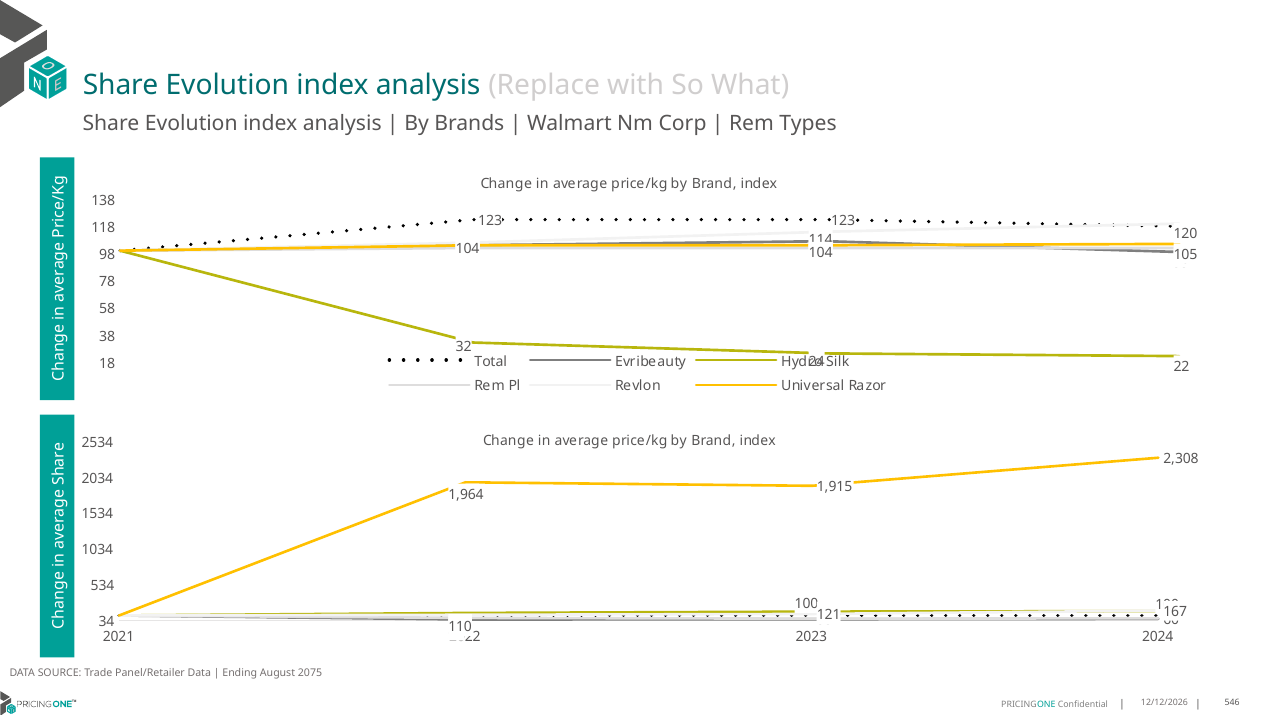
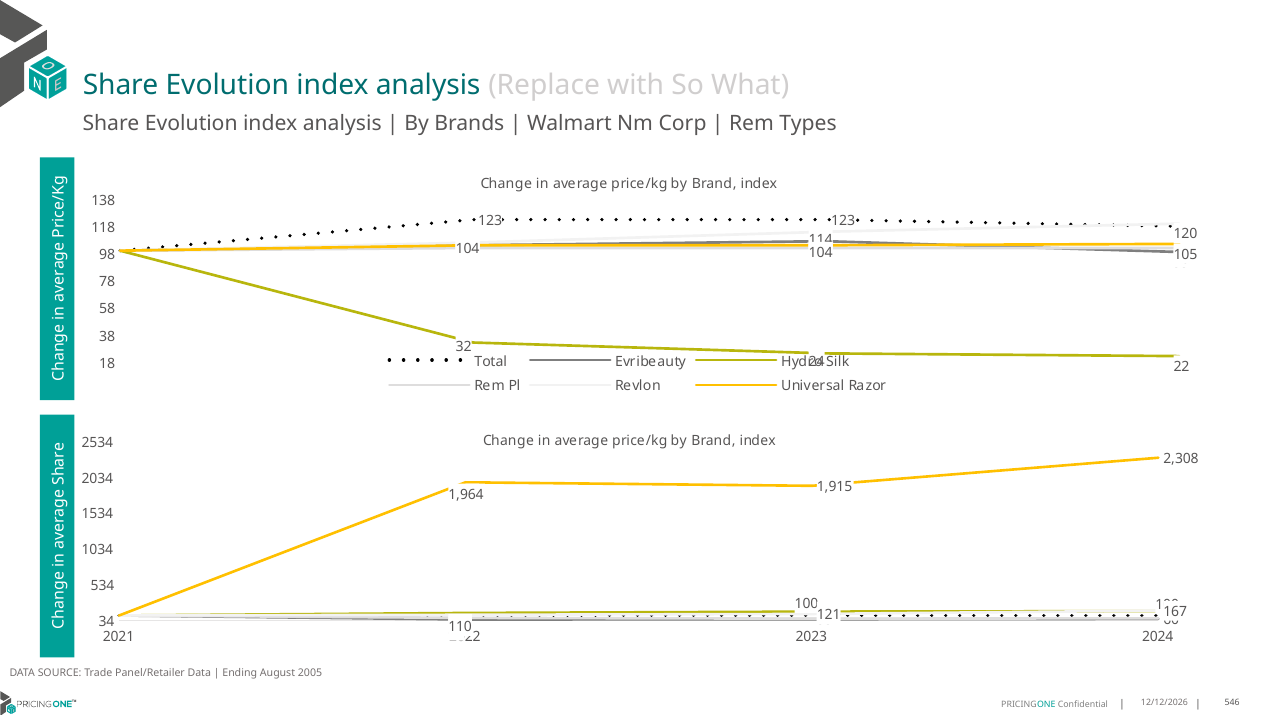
2075: 2075 -> 2005 (310, 673)
